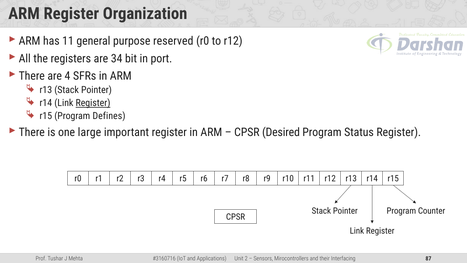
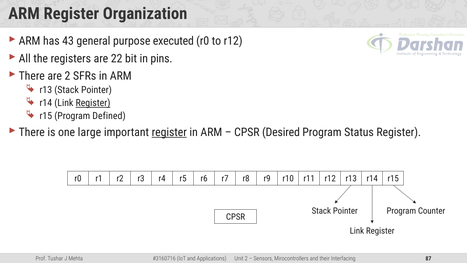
11: 11 -> 43 (68, 41)
reserved: reserved -> executed (173, 41)
34: 34 -> 22 (117, 59)
port: port -> pins (161, 59)
are 4: 4 -> 2 (67, 76)
Defines: Defines -> Defined (109, 116)
register underline: none -> present (169, 132)
